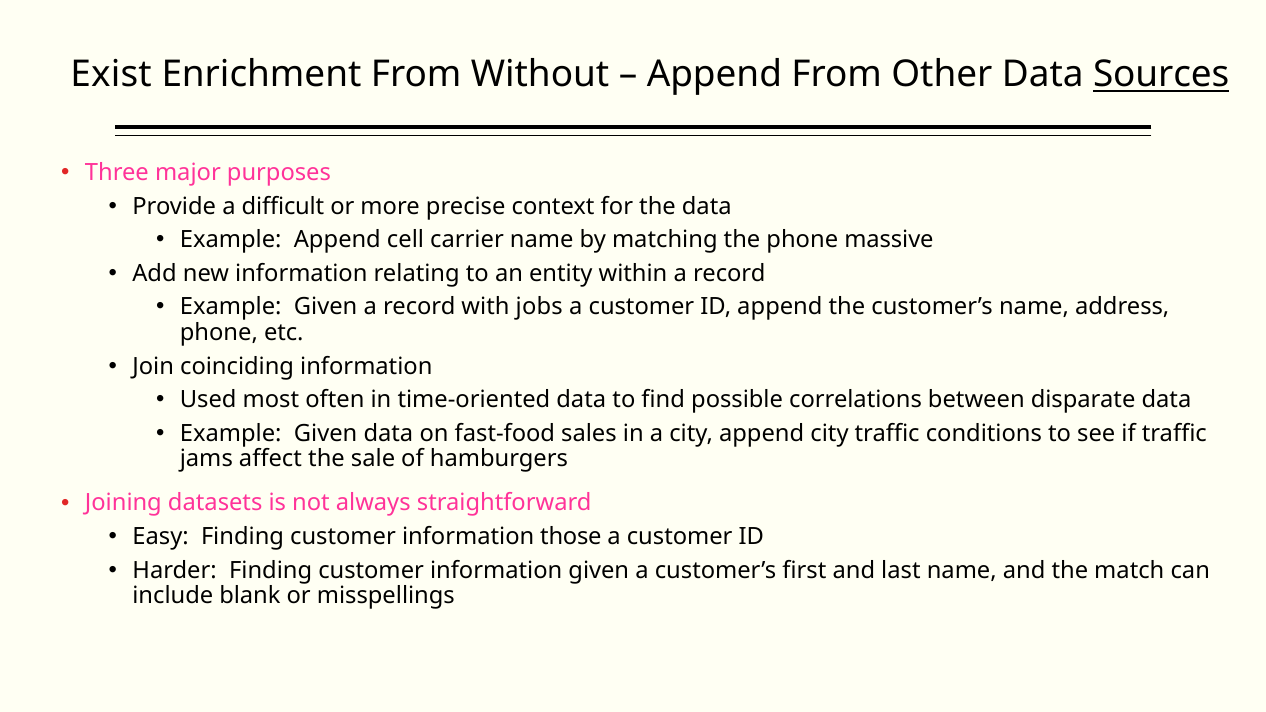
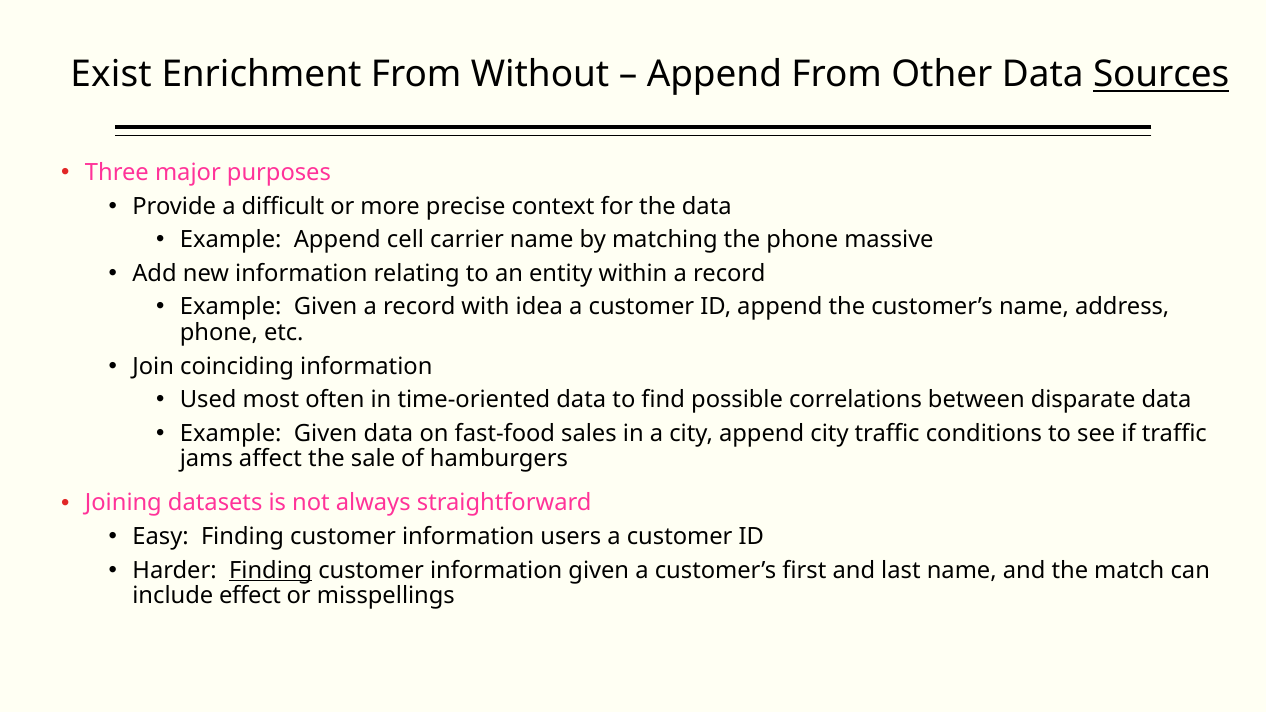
jobs: jobs -> idea (539, 307)
those: those -> users (571, 537)
Finding underline: none -> present (271, 570)
blank: blank -> effect (250, 596)
